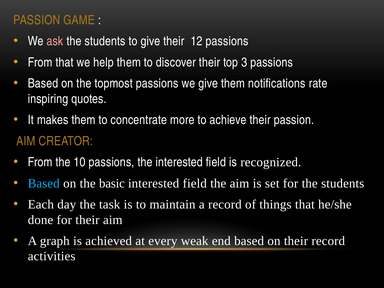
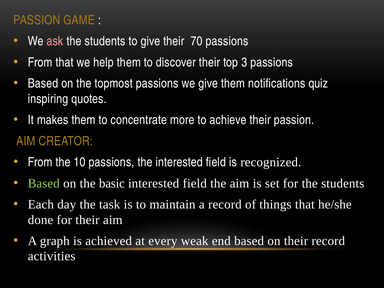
12: 12 -> 70 (197, 41)
rate: rate -> quiz (318, 83)
Based colour: light blue -> light green (44, 183)
